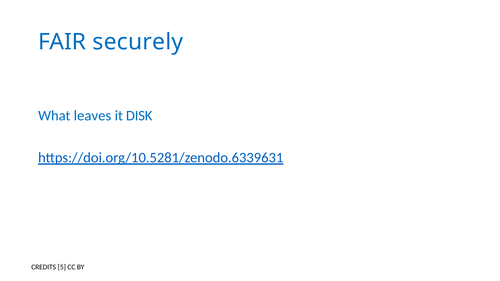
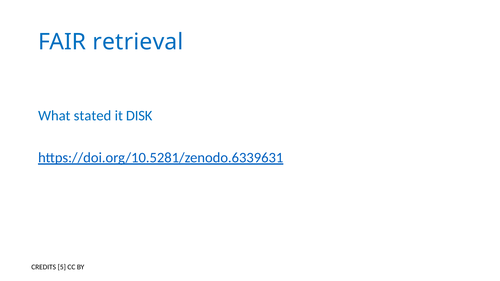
securely: securely -> retrieval (138, 42)
leaves: leaves -> stated (92, 116)
